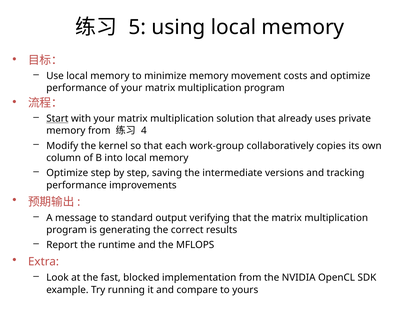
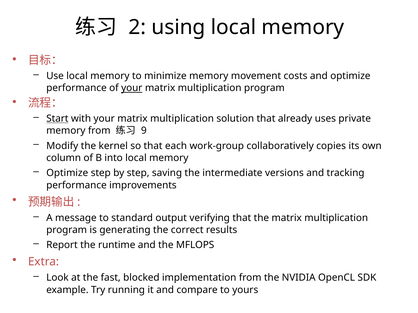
5: 5 -> 2 (137, 27)
your underline: none -> present (132, 88)
4: 4 -> 9 (144, 131)
